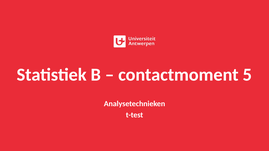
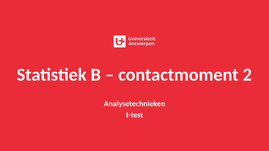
5: 5 -> 2 (247, 75)
